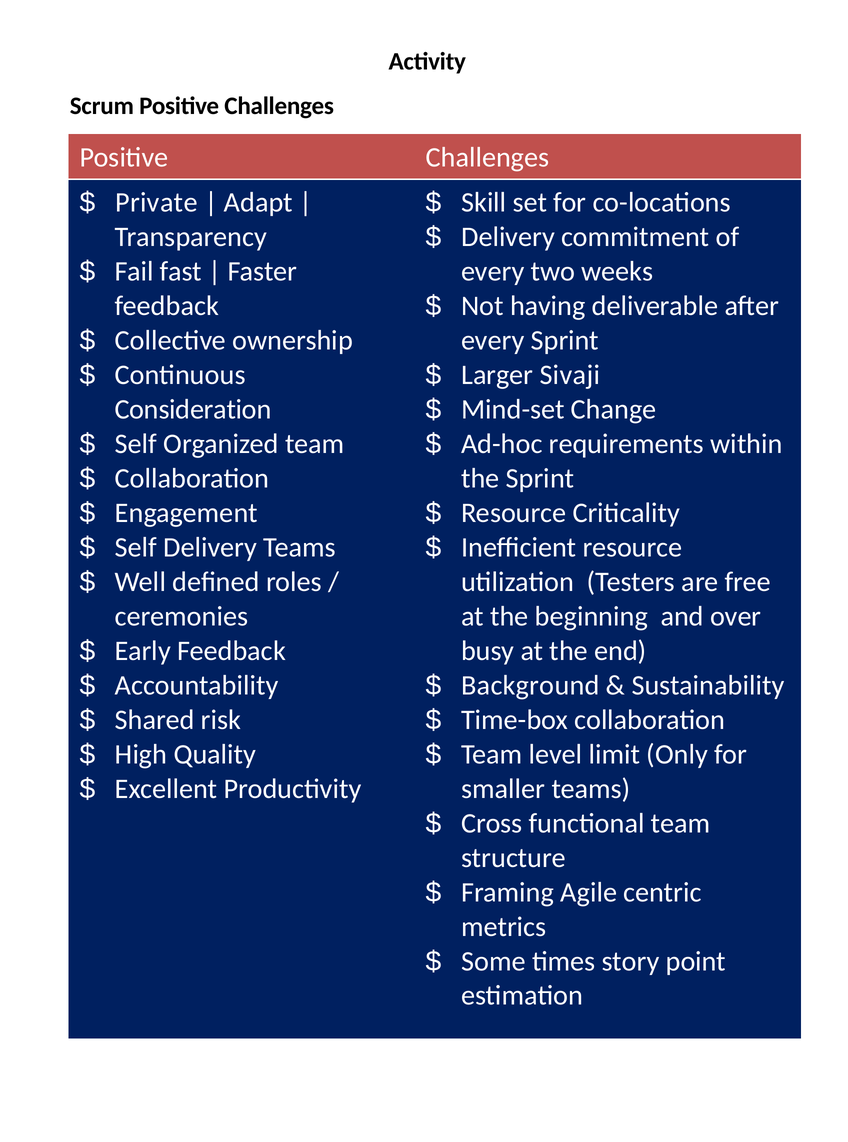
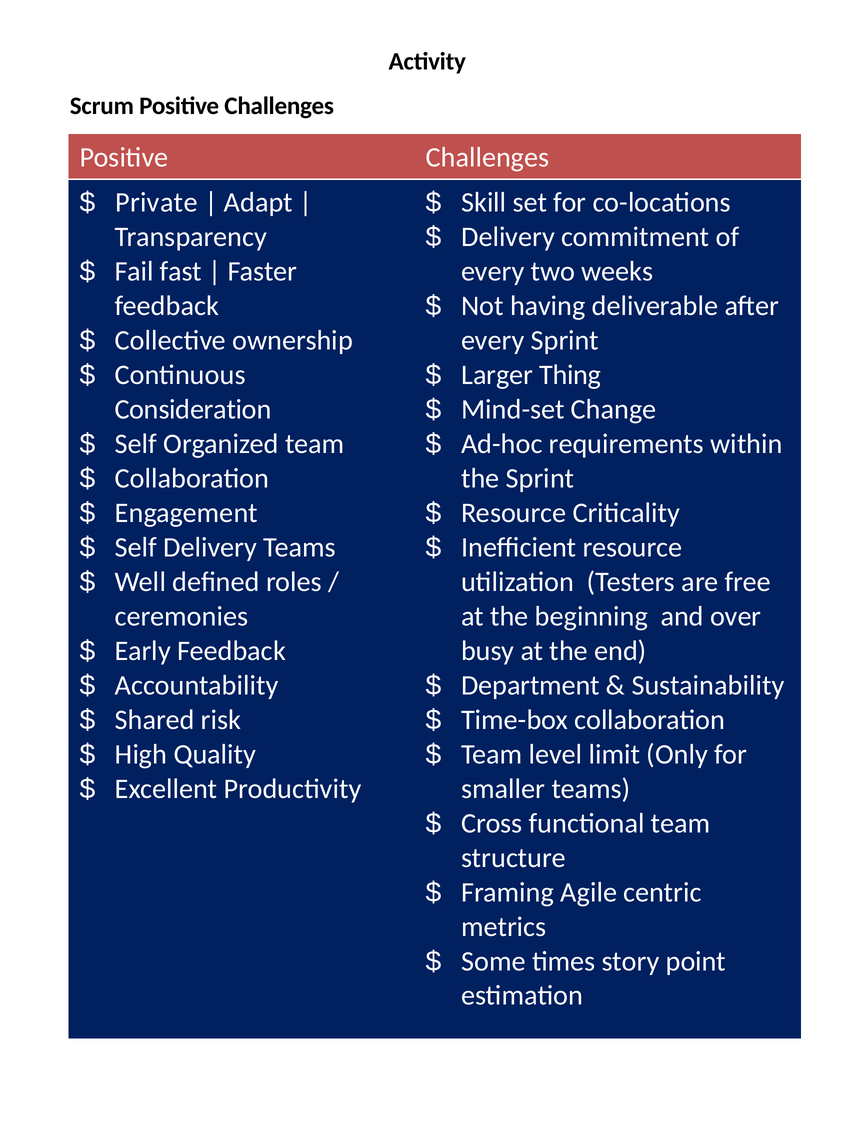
Sivaji: Sivaji -> Thing (570, 375)
Background: Background -> Department (531, 686)
